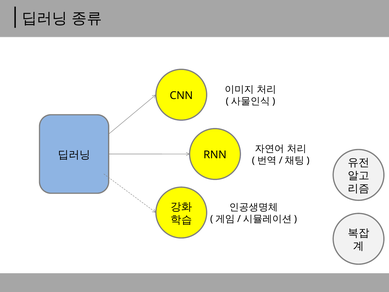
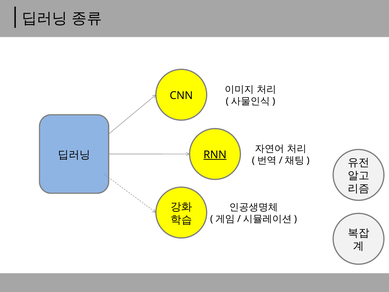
RNN underline: none -> present (215, 155)
